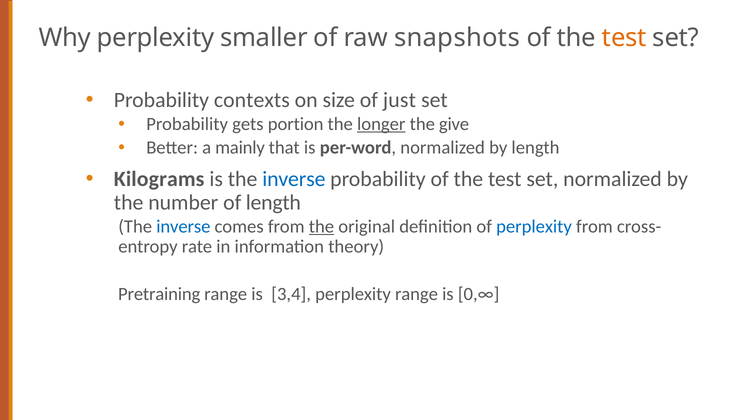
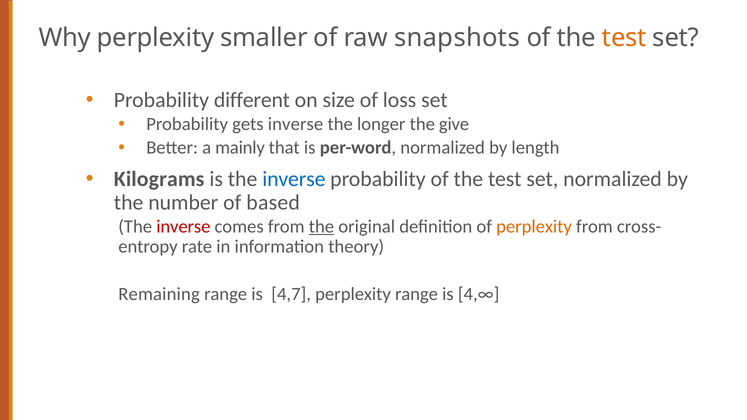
contexts: contexts -> different (252, 100)
just: just -> loss (400, 100)
gets portion: portion -> inverse (296, 124)
longer underline: present -> none (381, 124)
of length: length -> based (273, 203)
inverse colour: blue -> red (183, 227)
perplexity colour: blue -> orange (534, 227)
Pretraining: Pretraining -> Remaining (159, 294)
3,4: 3,4 -> 4,7 (291, 294)
0,∞: 0,∞ -> 4,∞ (479, 294)
